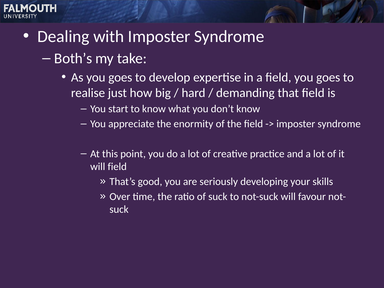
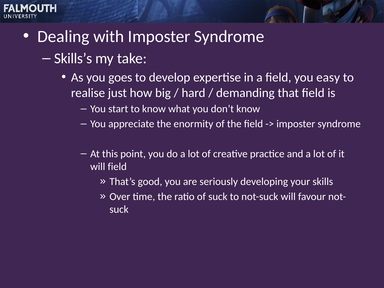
Both’s: Both’s -> Skills’s (73, 58)
field you goes: goes -> easy (328, 77)
